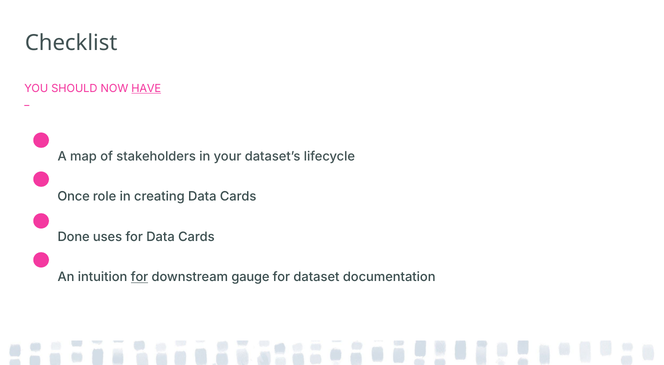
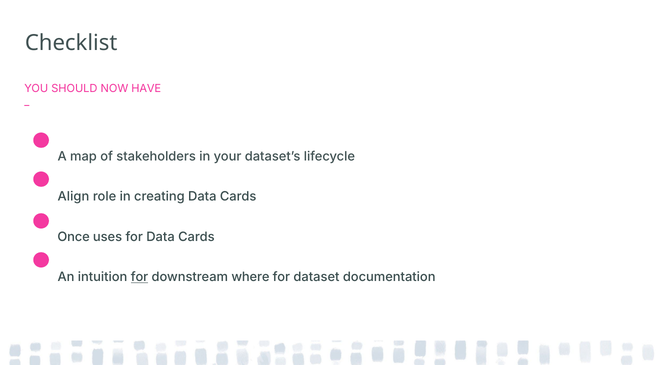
HAVE underline: present -> none (146, 89)
Once: Once -> Align (73, 197)
Done: Done -> Once (74, 237)
gauge: gauge -> where (250, 277)
